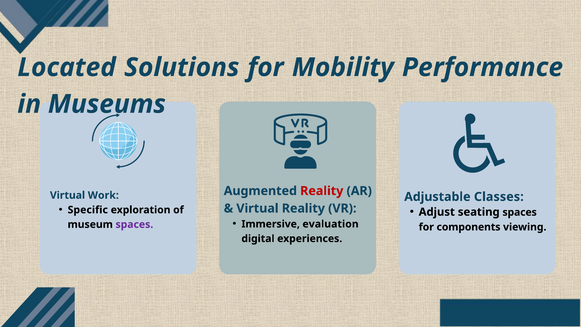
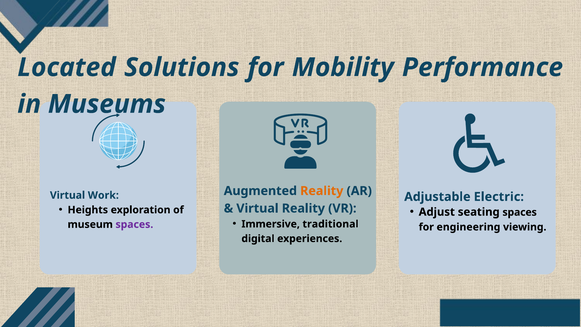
Reality colour: red -> orange (322, 191)
Classes: Classes -> Electric (499, 197)
Specific: Specific -> Heights (88, 210)
evaluation: evaluation -> traditional (331, 224)
components: components -> engineering (468, 227)
